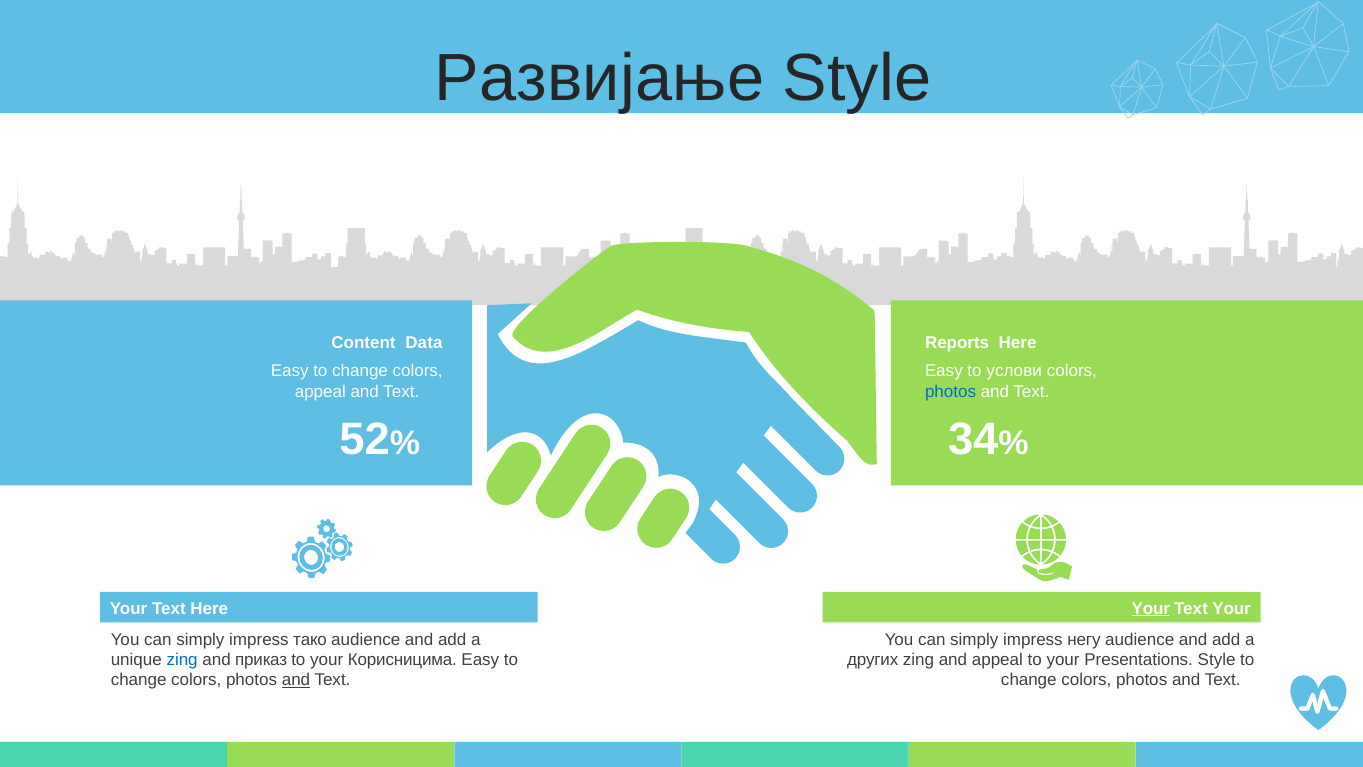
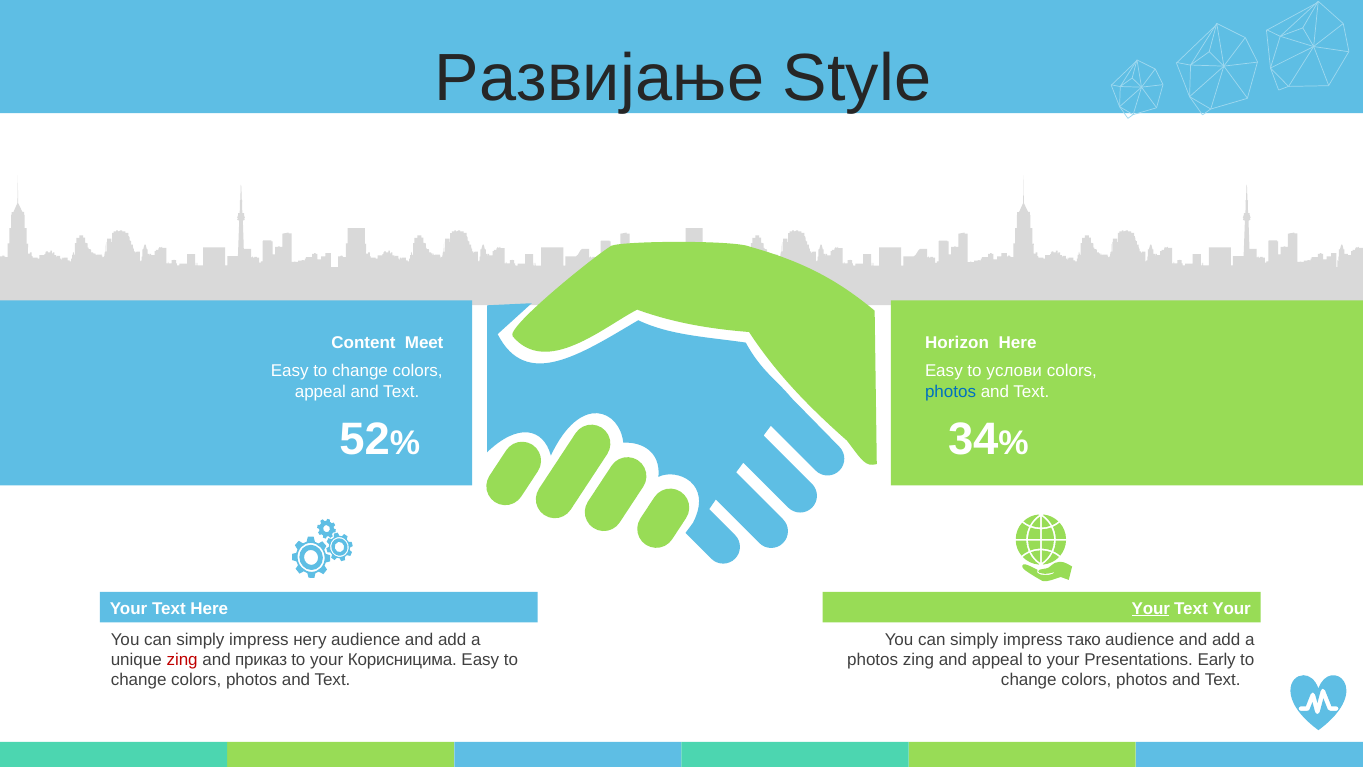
Data: Data -> Meet (424, 343)
Reports: Reports -> Horizon (957, 343)
тако: тако -> негу (310, 639)
негу: негу -> тако (1084, 639)
zing colour: blue -> red (182, 660)
других: других -> photos (873, 660)
Presentations Style: Style -> Early (1217, 660)
and underline: present -> none (296, 680)
